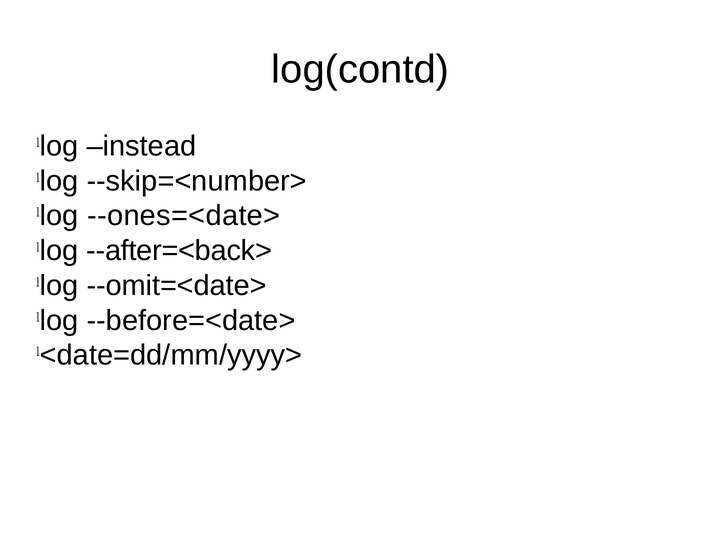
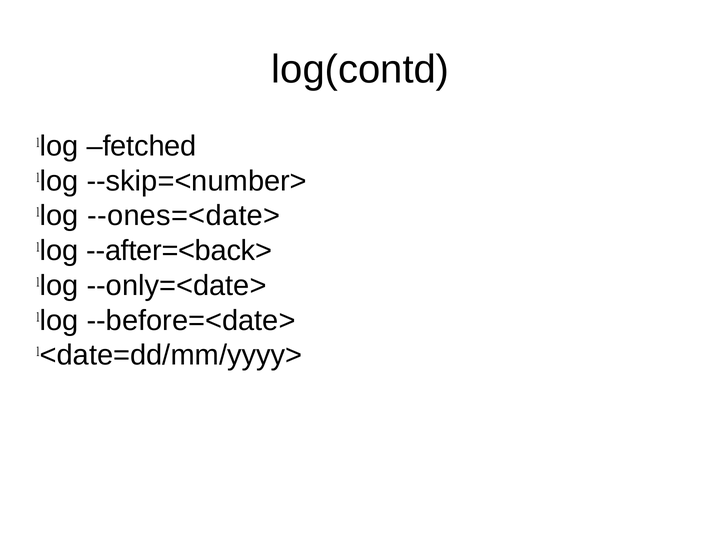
instead: instead -> fetched (142, 146)
--omit=<date>: --omit=<date> -> --only=<date> (177, 285)
